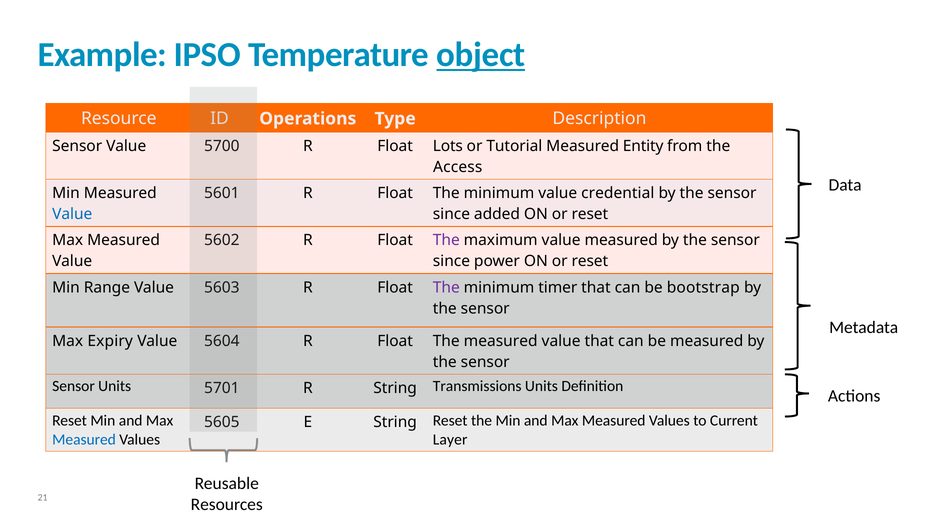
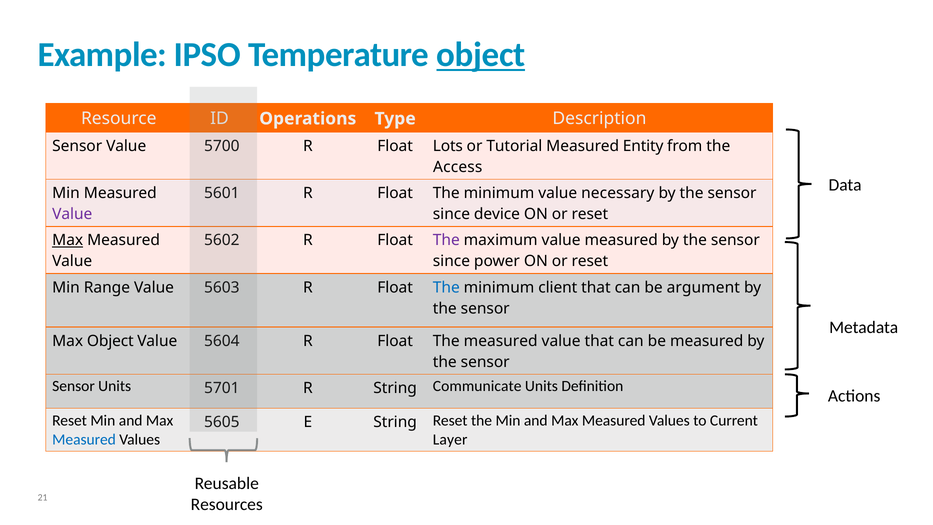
credential: credential -> necessary (618, 193)
Value colour: blue -> purple (72, 214)
added: added -> device (497, 214)
Max underline: none -> present (68, 240)
The colour: purple -> blue (446, 287)
timer: timer -> client (558, 287)
bootstrap: bootstrap -> argument (703, 287)
Max Expiry: Expiry -> Object (110, 341)
Transmissions: Transmissions -> Communicate (477, 386)
